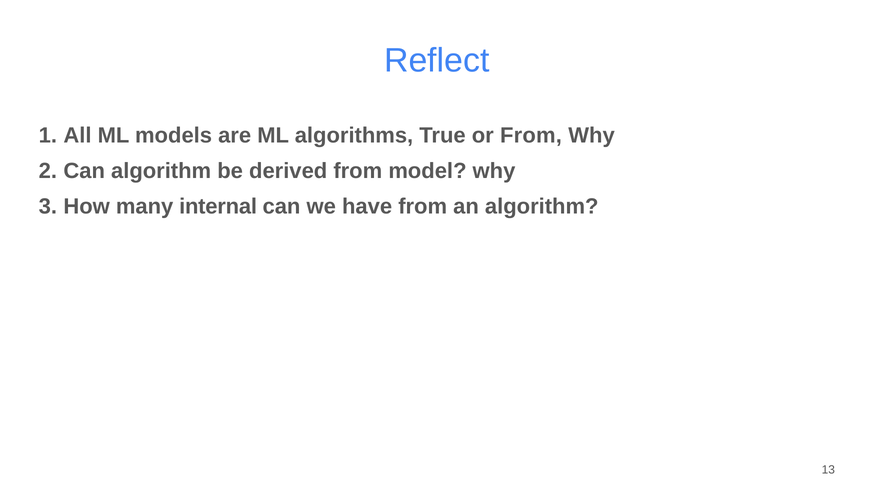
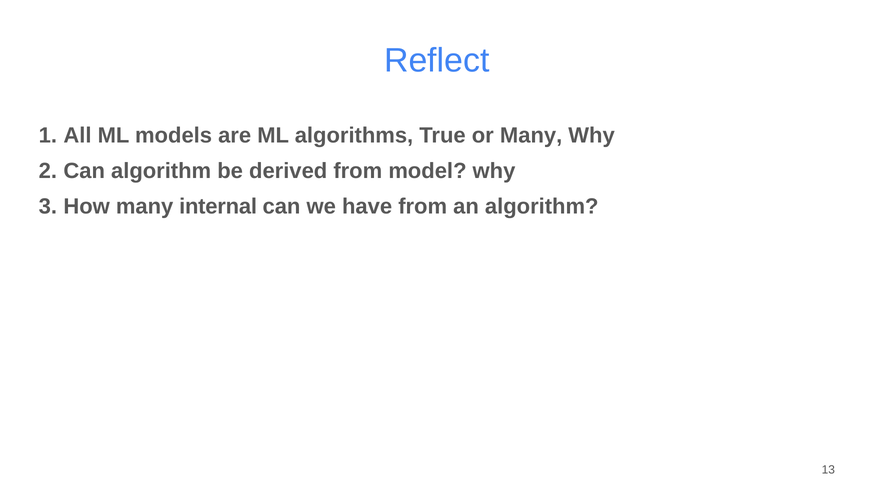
or From: From -> Many (531, 135)
